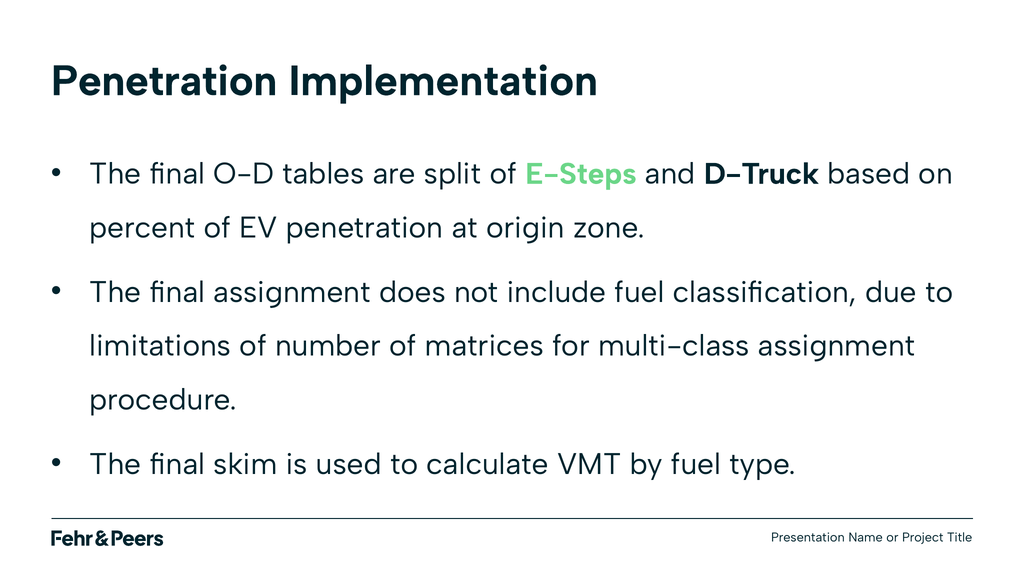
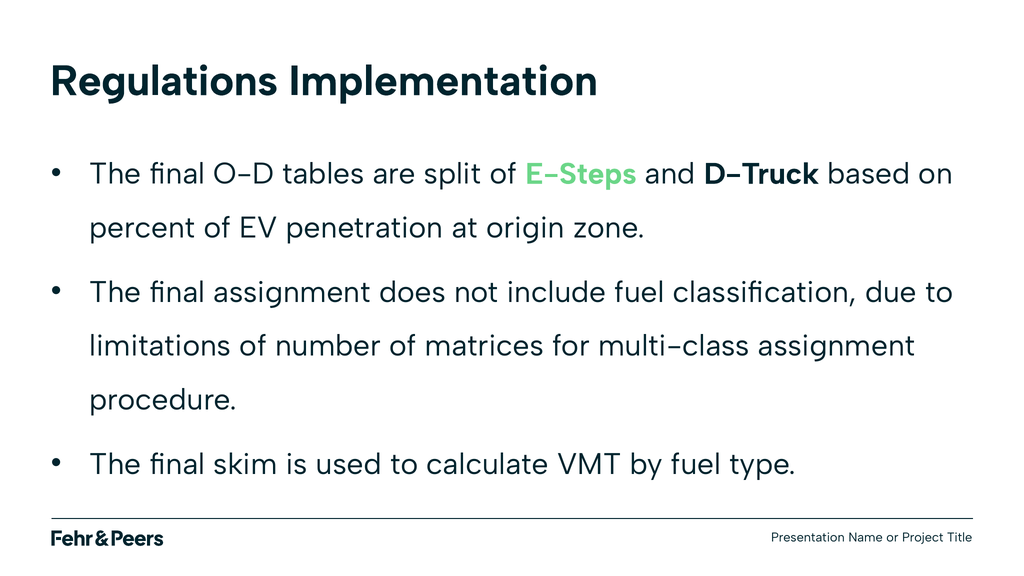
Penetration: Penetration -> Regulations (164, 81)
